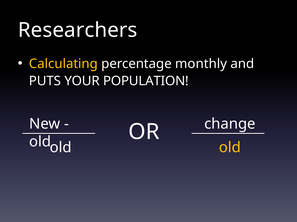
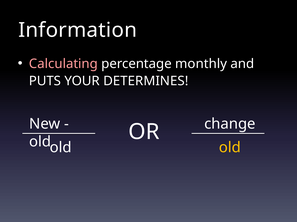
Researchers: Researchers -> Information (78, 30)
Calculating colour: yellow -> pink (63, 64)
POPULATION: POPULATION -> DETERMINES (146, 81)
